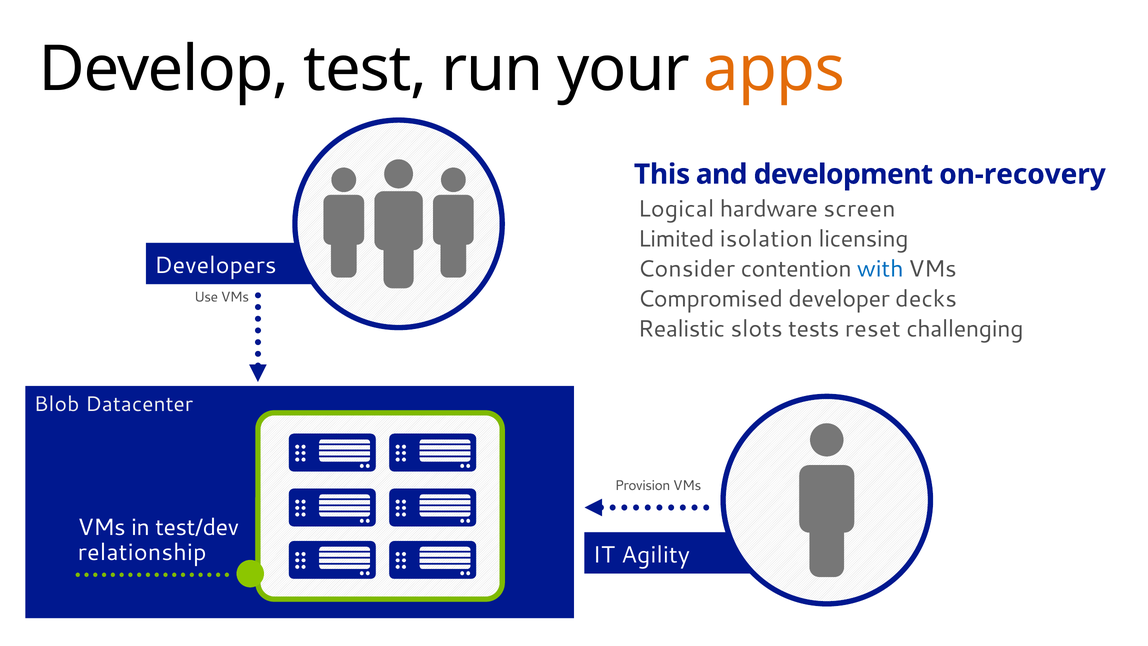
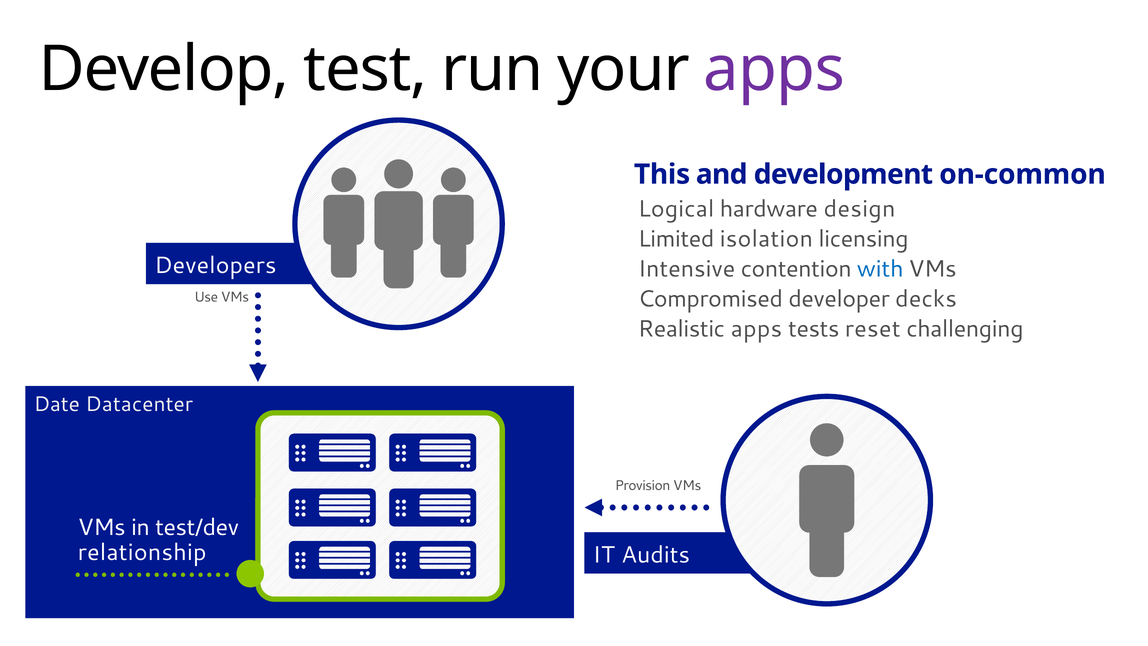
apps colour: orange -> purple (774, 69)
on-recovery: on-recovery -> on-common (1022, 174)
screen: screen -> design (860, 209)
Consider: Consider -> Intensive (687, 269)
Realistic slots: slots -> apps (756, 329)
Blob: Blob -> Date (57, 404)
Agility: Agility -> Audits (656, 555)
